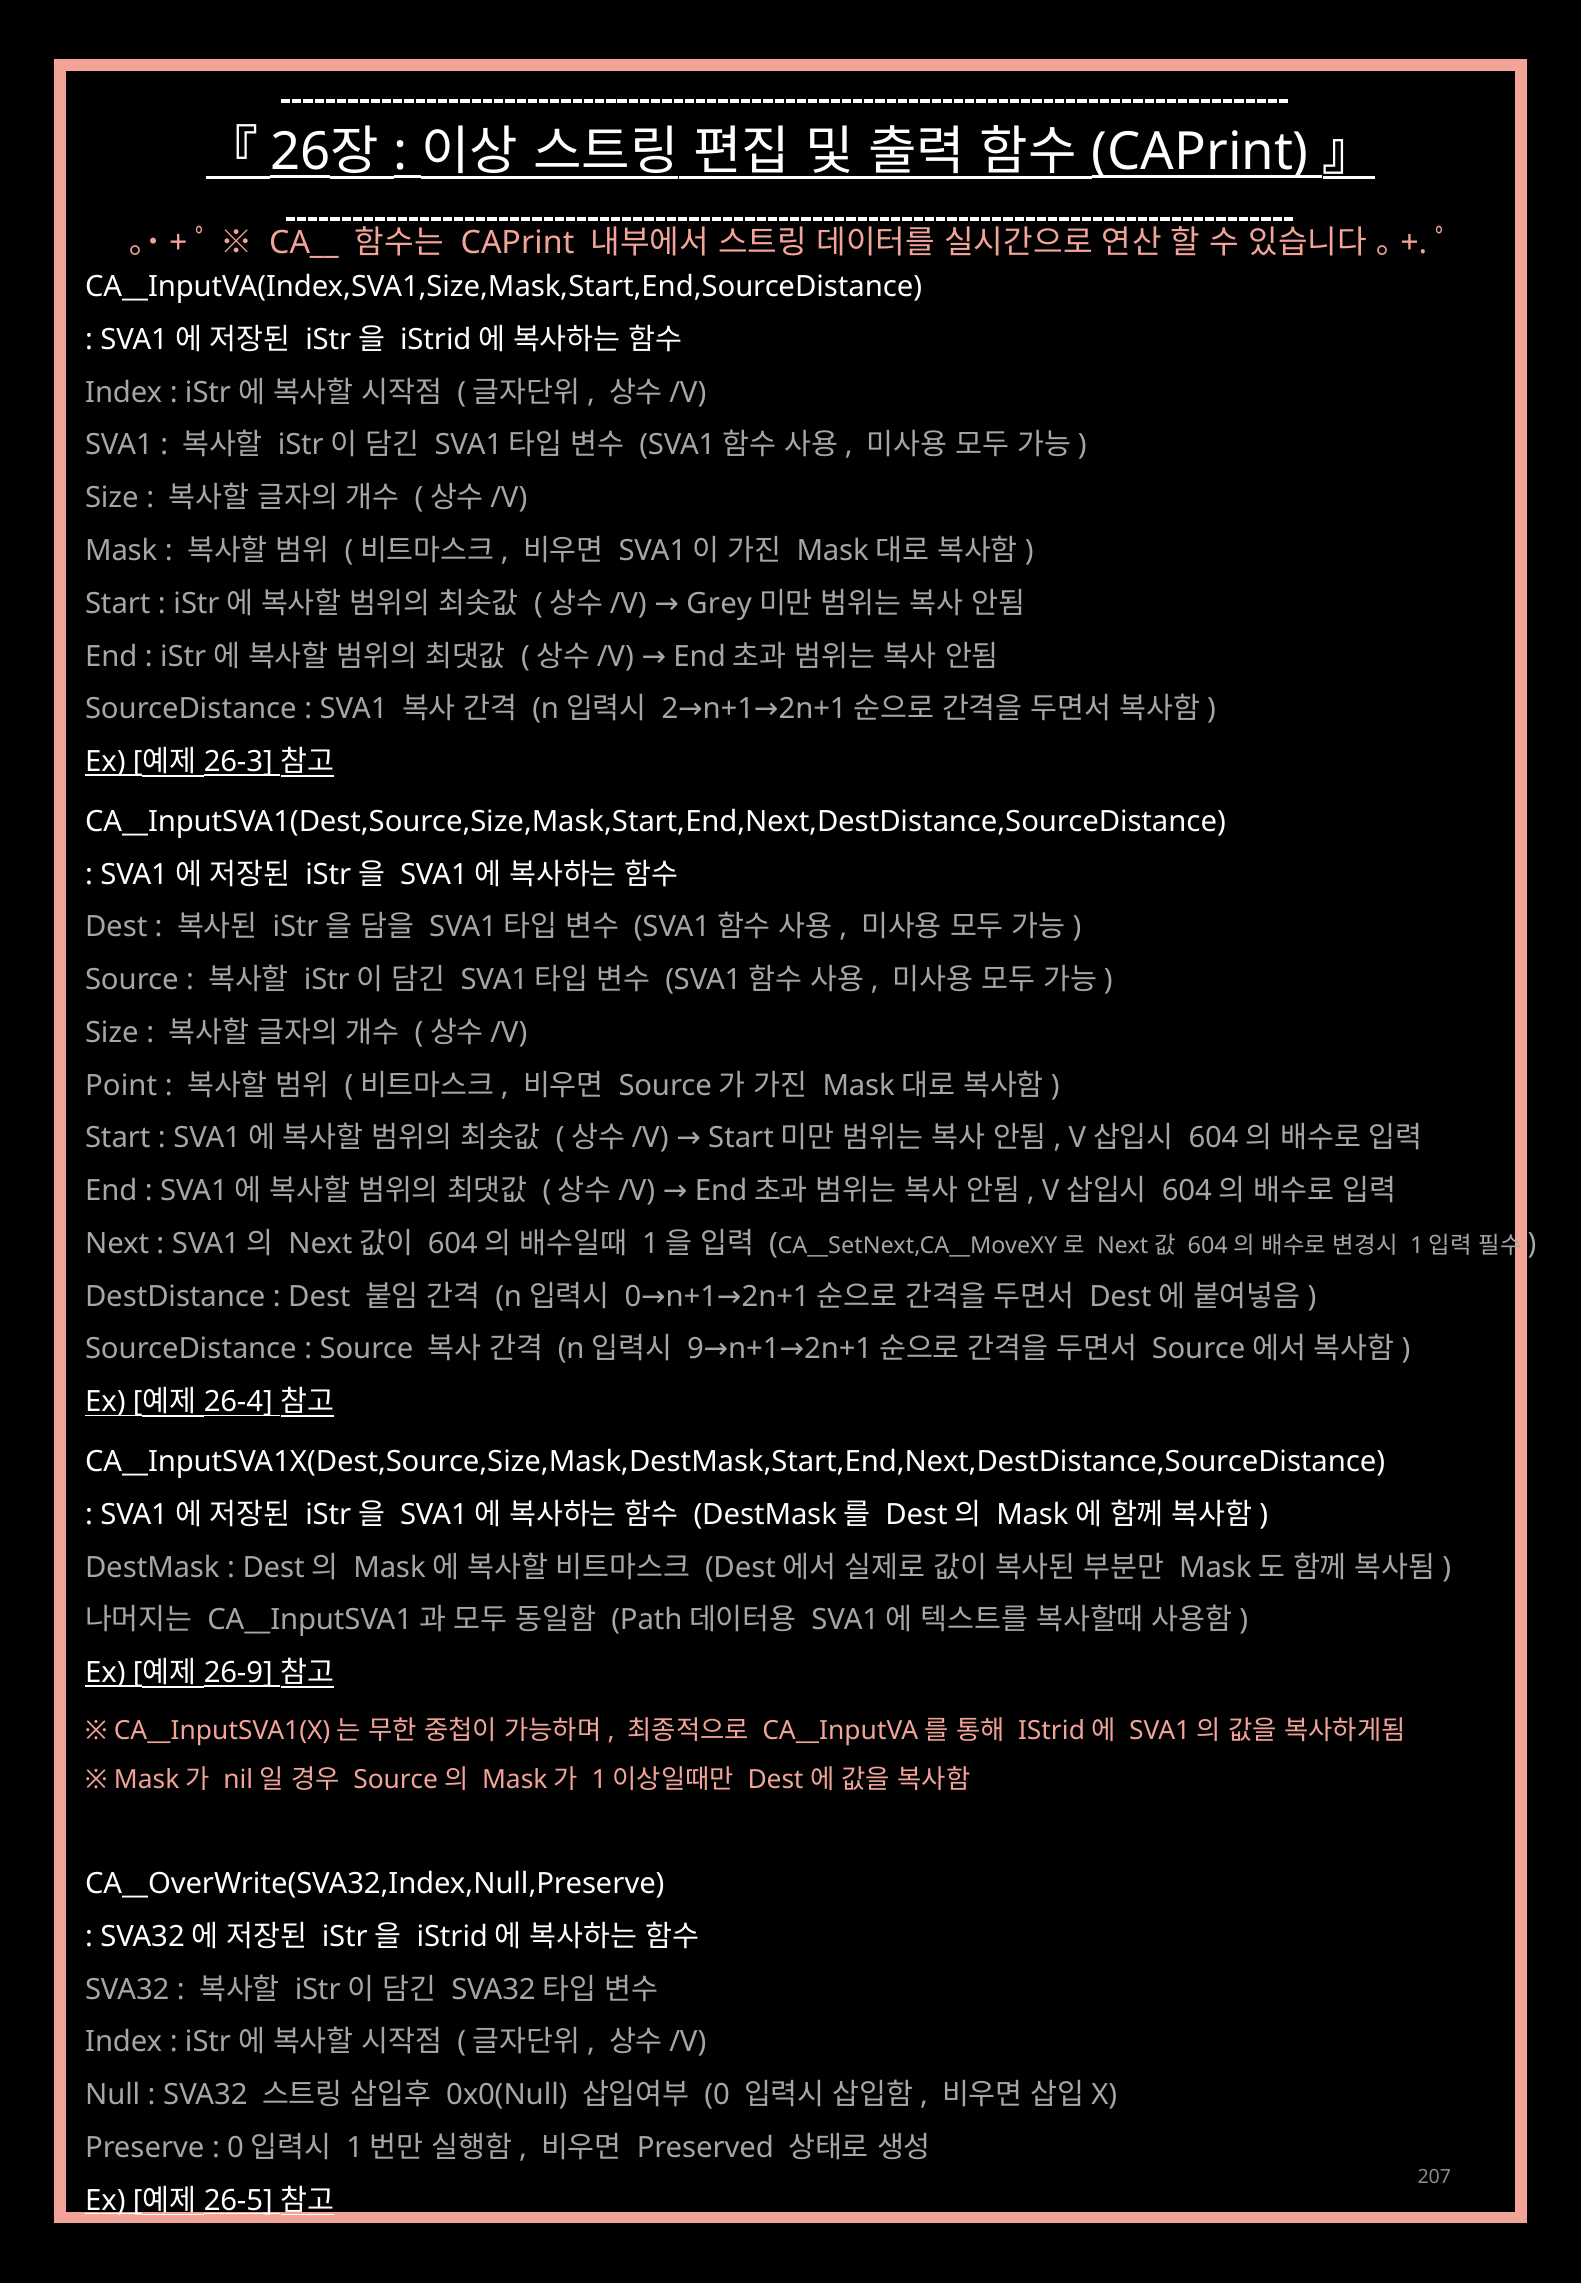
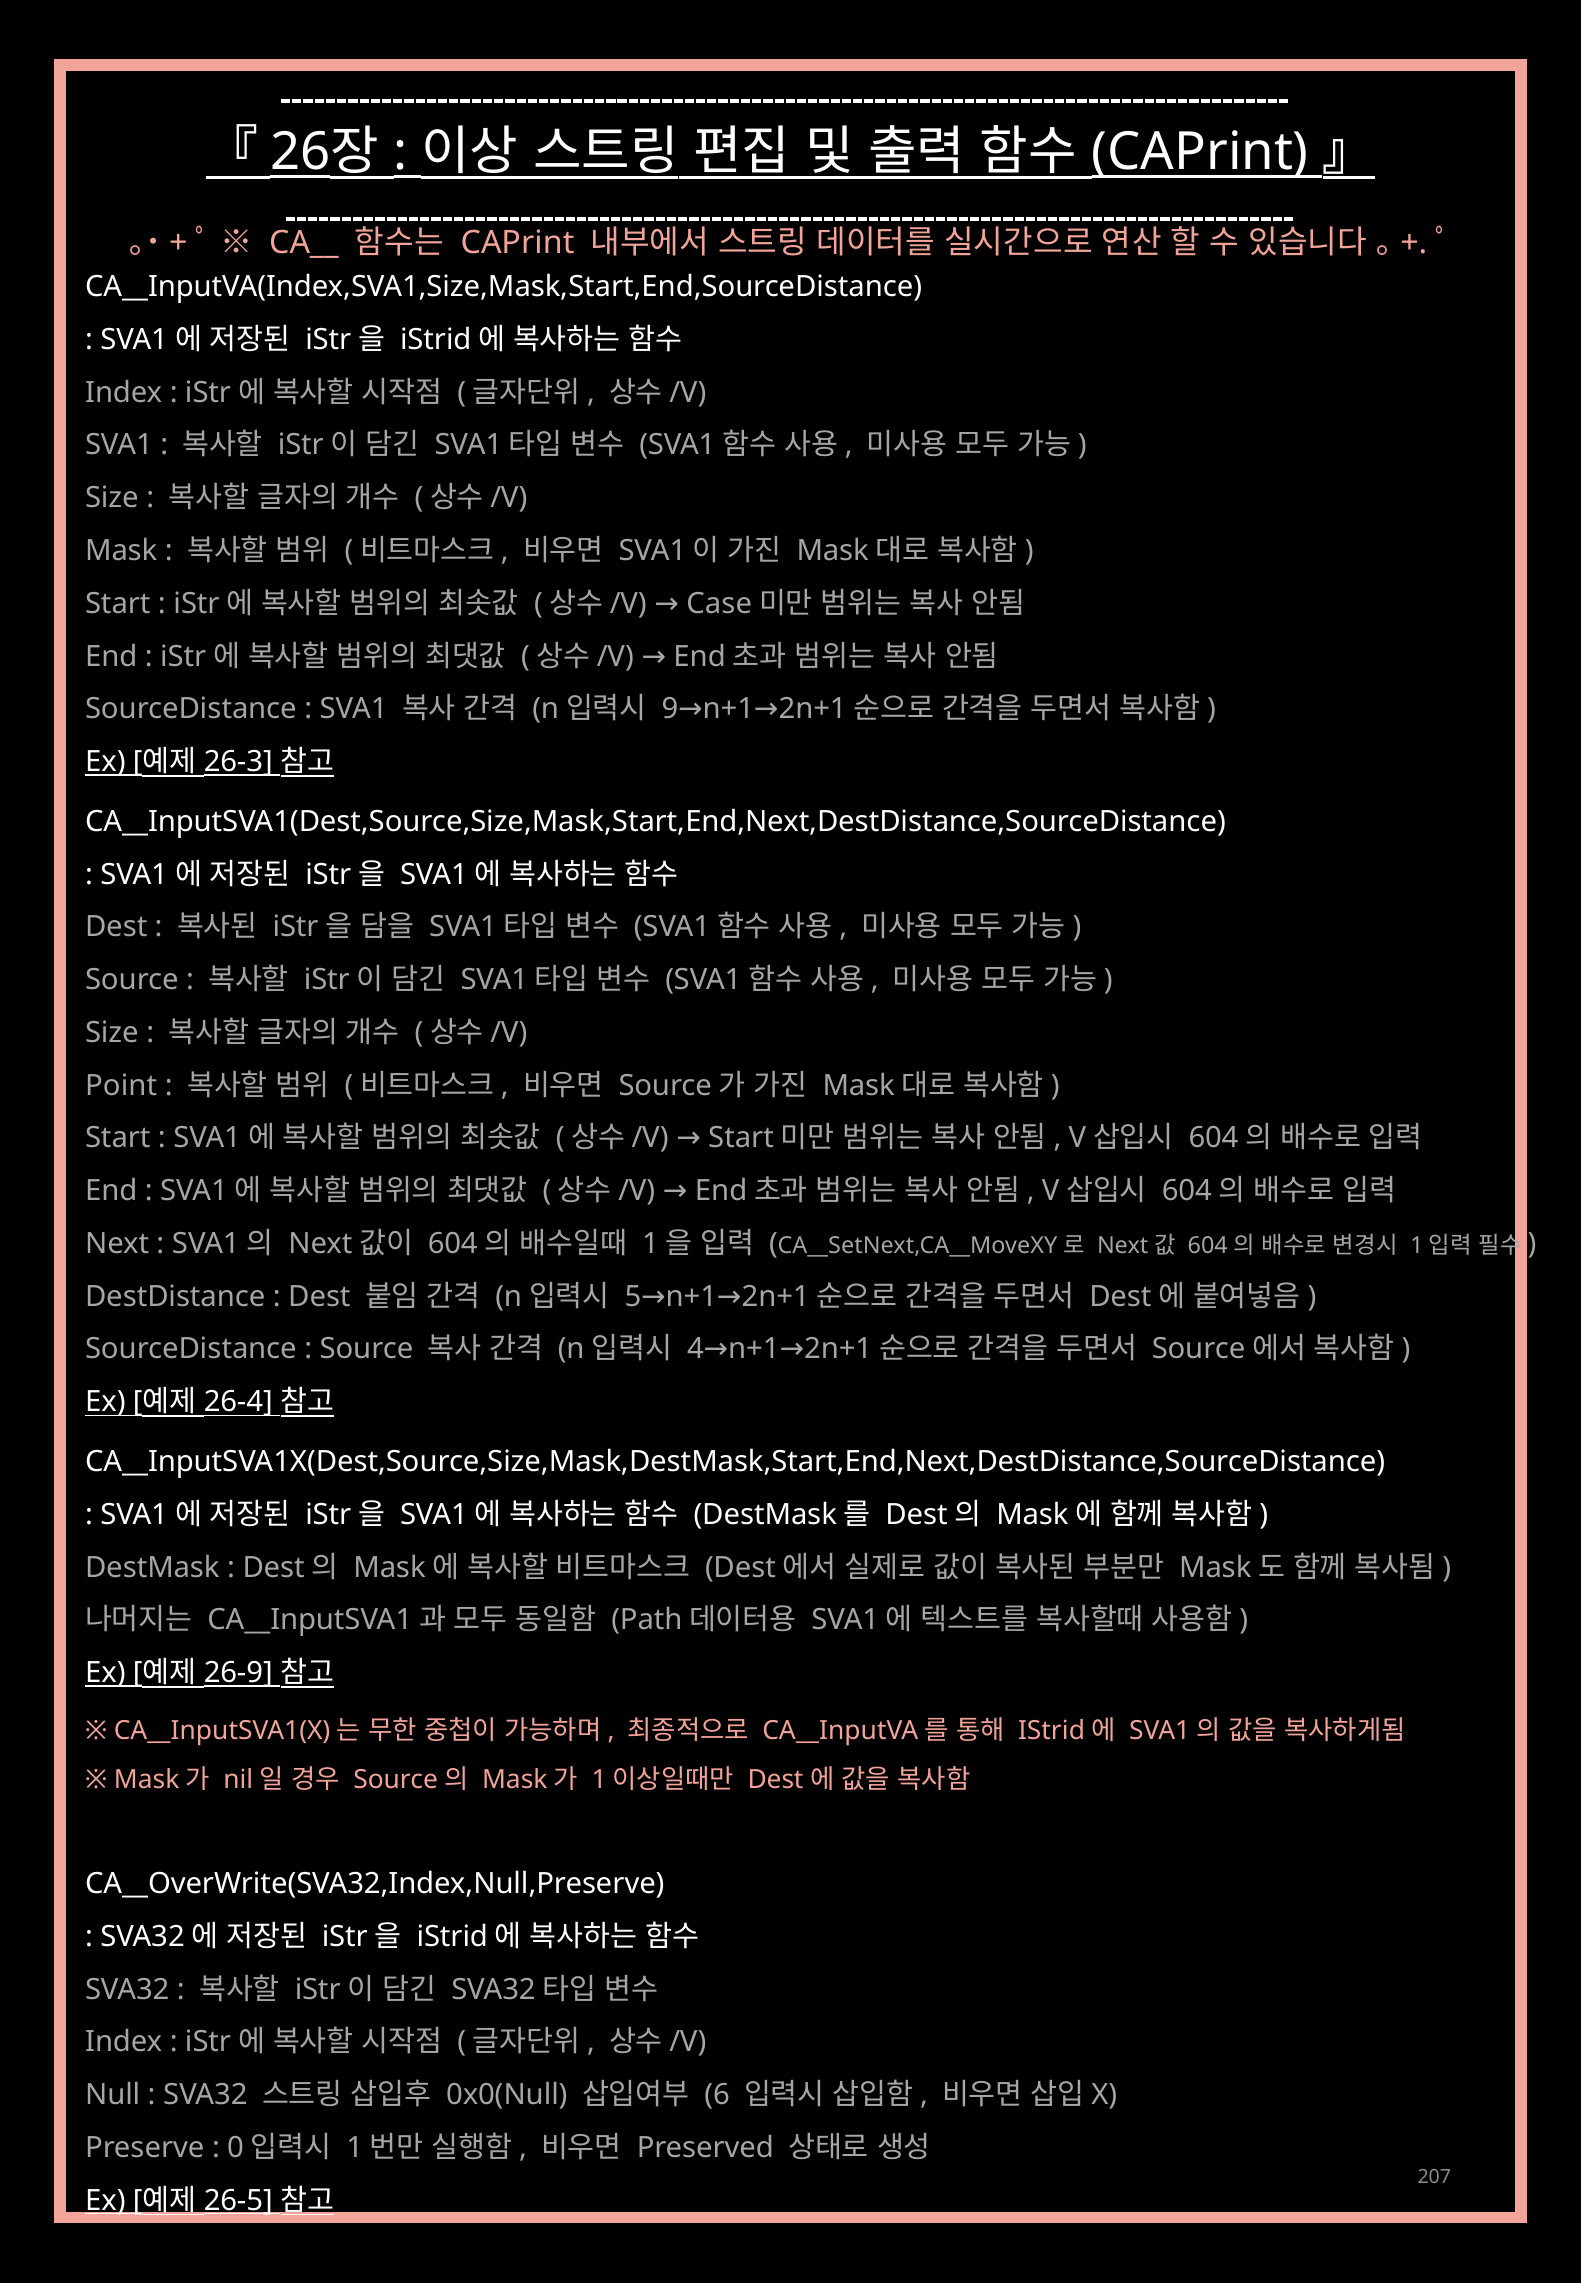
Grey: Grey -> Case (719, 604)
2: 2 -> 9 (670, 709)
0: 0 -> 5 (633, 1297)
9: 9 -> 4 (696, 1350)
0: 0 -> 6 (717, 2096)
